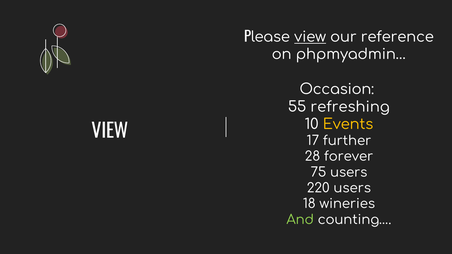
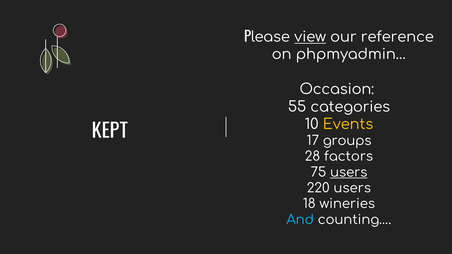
refreshing: refreshing -> categories (350, 107)
VIEW: VIEW -> KEPT (110, 131)
further: further -> groups (347, 141)
forever: forever -> factors (349, 157)
users underline: none -> present (349, 173)
And colour: light green -> light blue (300, 220)
